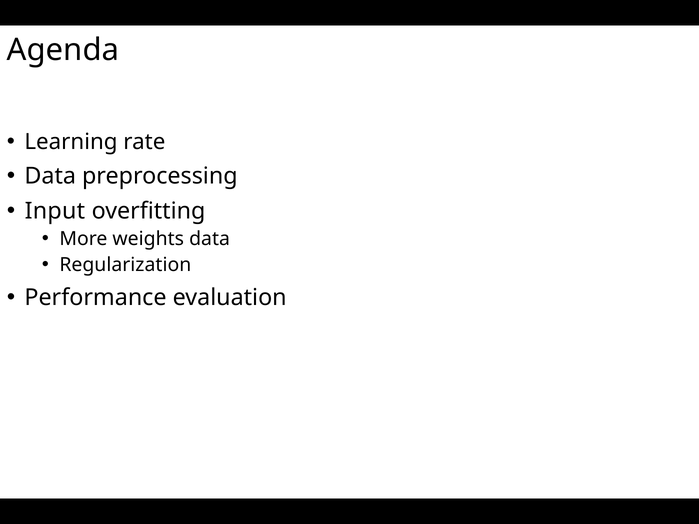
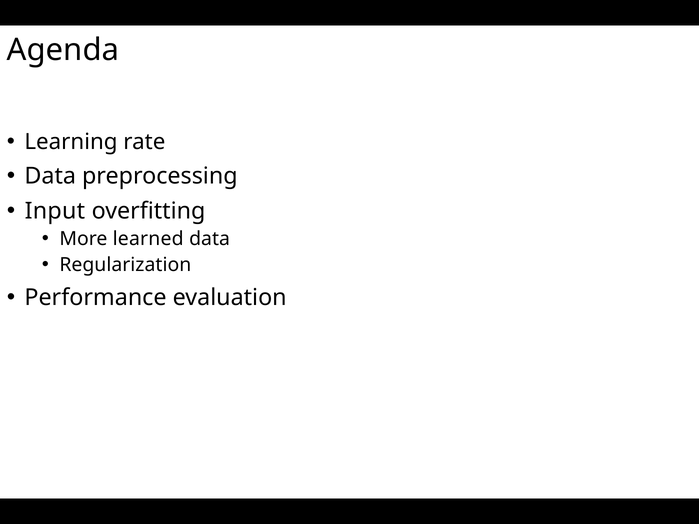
weights: weights -> learned (148, 239)
